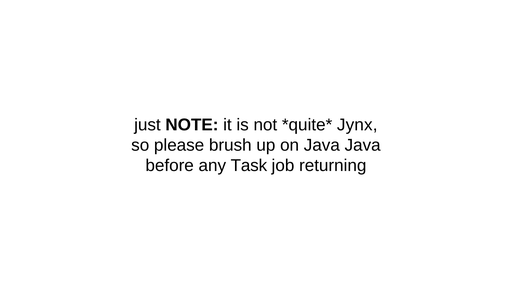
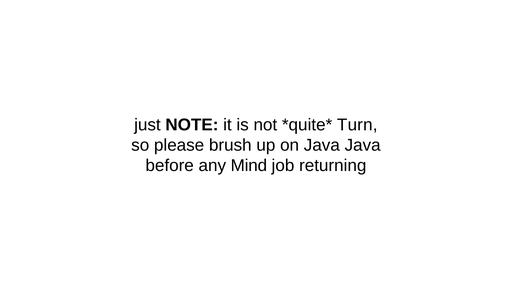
Jynx: Jynx -> Turn (357, 125)
Task: Task -> Mind (249, 166)
